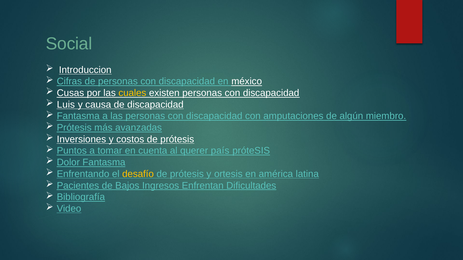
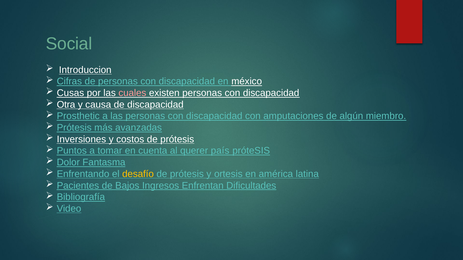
cuales colour: yellow -> pink (132, 93)
Luis: Luis -> Otra (66, 105)
Fantasma: Fantasma -> Prosthetic (78, 116)
